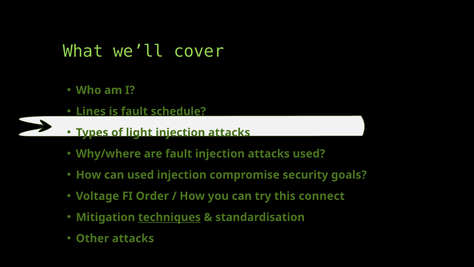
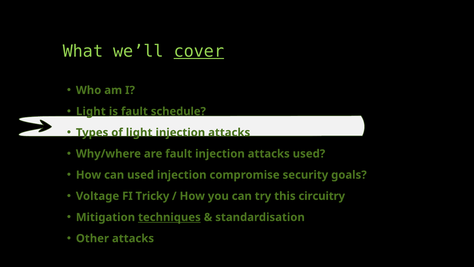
cover underline: none -> present (199, 51)
Lines: Lines -> Light (91, 111)
Order: Order -> Tricky (152, 196)
connect: connect -> circuitry (322, 196)
